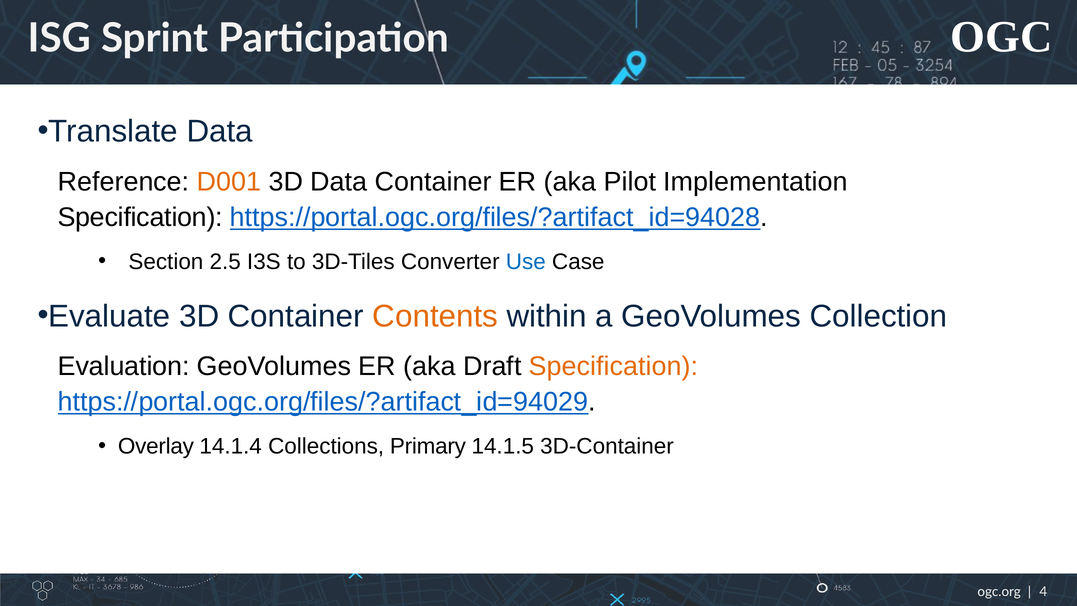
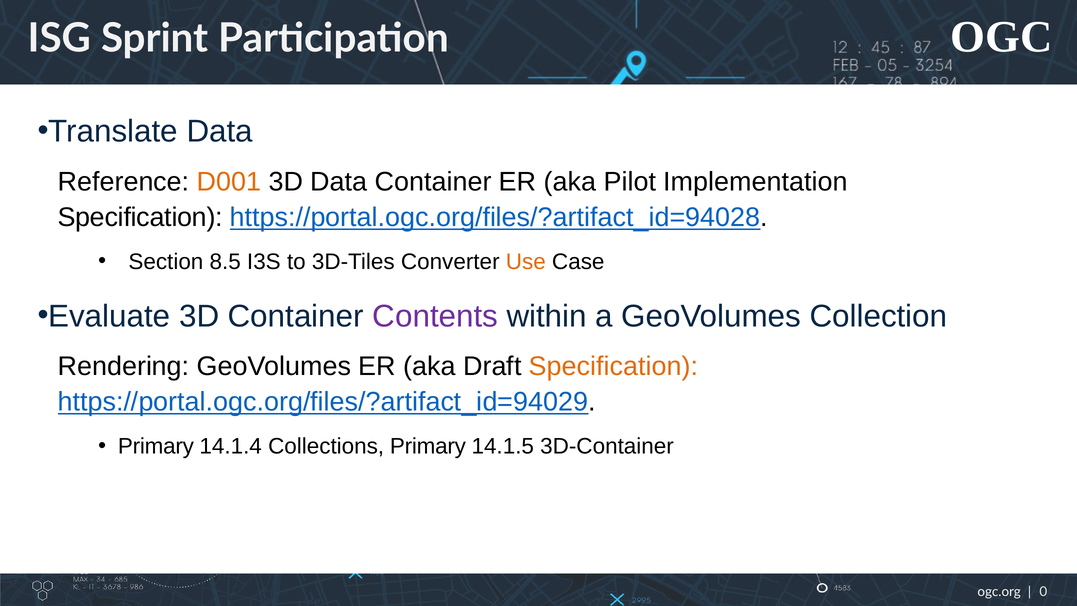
2.5: 2.5 -> 8.5 (225, 262)
Use colour: blue -> orange (526, 262)
Contents colour: orange -> purple (435, 316)
Evaluation: Evaluation -> Rendering (124, 366)
Overlay: Overlay -> Primary (156, 446)
4: 4 -> 0 (1043, 592)
